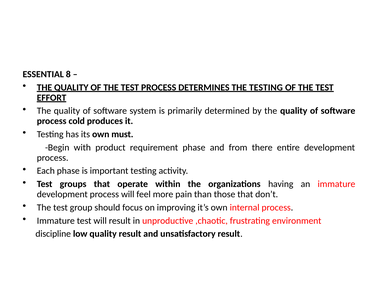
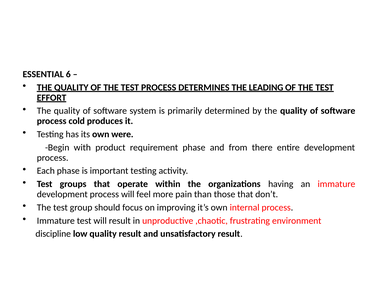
8: 8 -> 6 (68, 74)
THE TESTING: TESTING -> LEADING (266, 88)
must: must -> were (122, 134)
